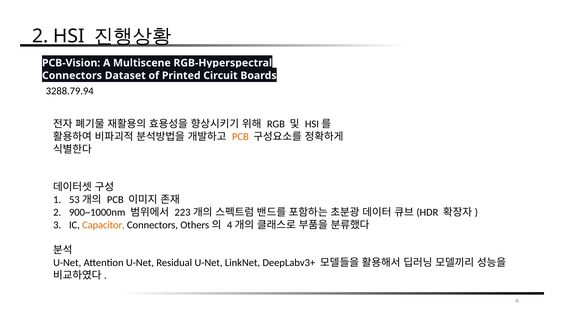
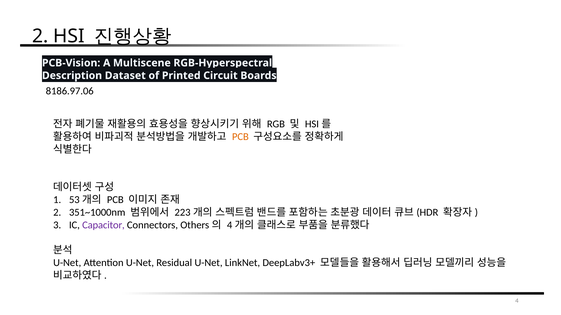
Connectors: Connectors -> Description (72, 76)
3288.79.94: 3288.79.94 -> 8186.97.06 (70, 91)
900~1000nm: 900~1000nm -> 351~1000nm (97, 213)
Capacitor colour: orange -> purple (103, 225)
